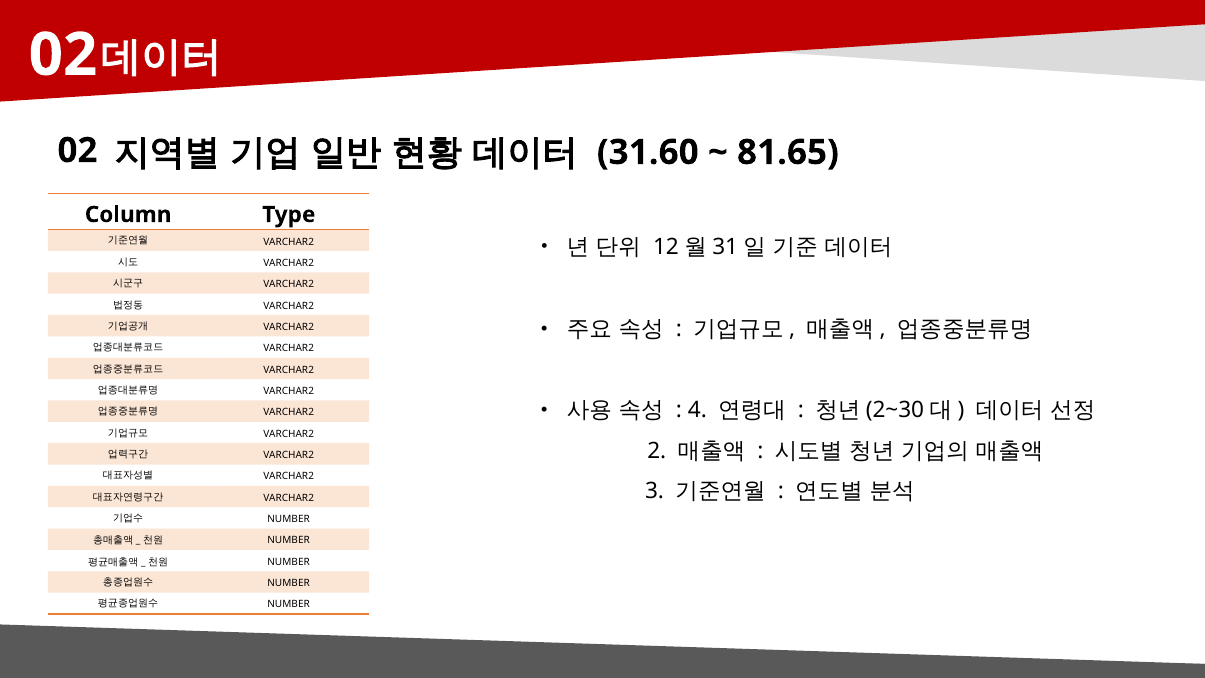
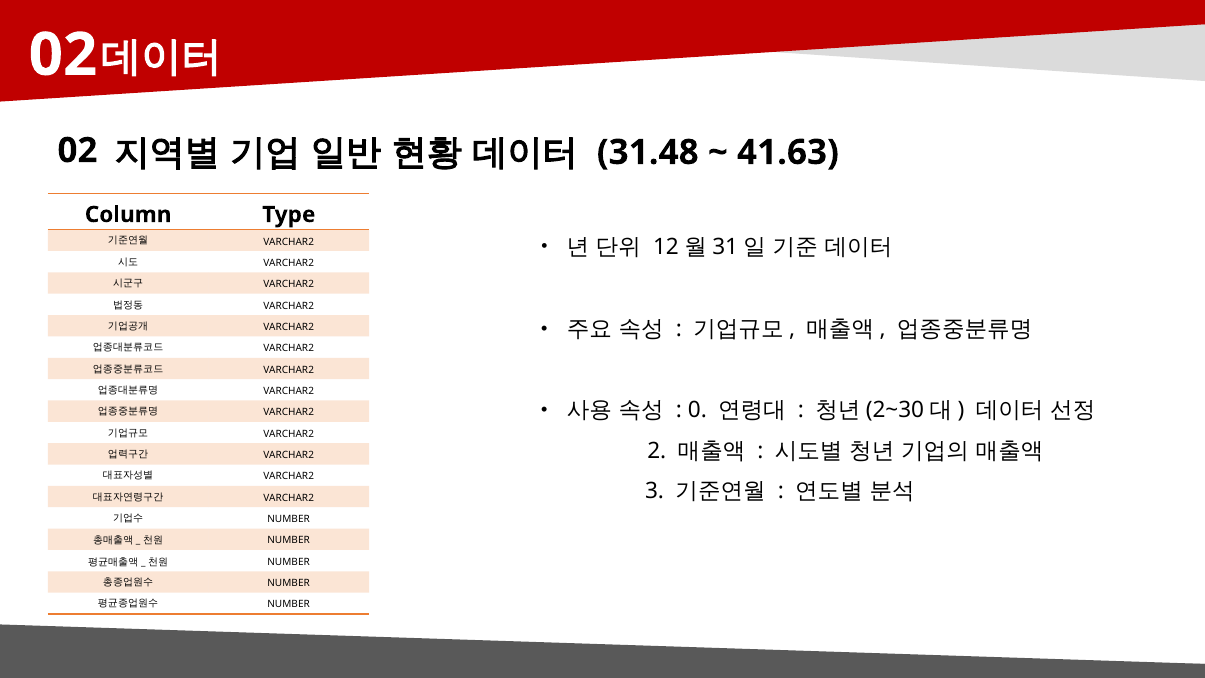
31.60: 31.60 -> 31.48 (648, 152)
81.65: 81.65 -> 41.63 (788, 152)
4: 4 -> 0 (697, 410)
